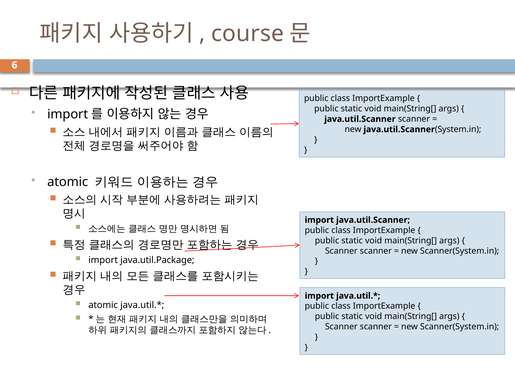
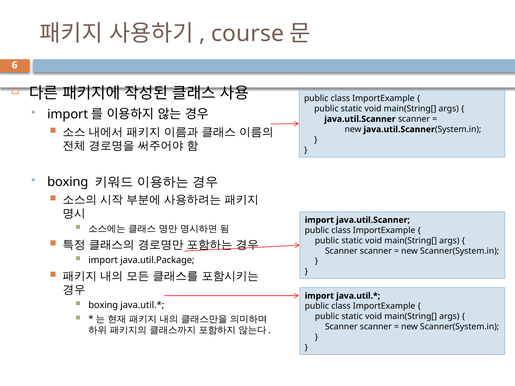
atomic: atomic -> boxing (68, 182)
atomic: atomic -> boxing (103, 305)
